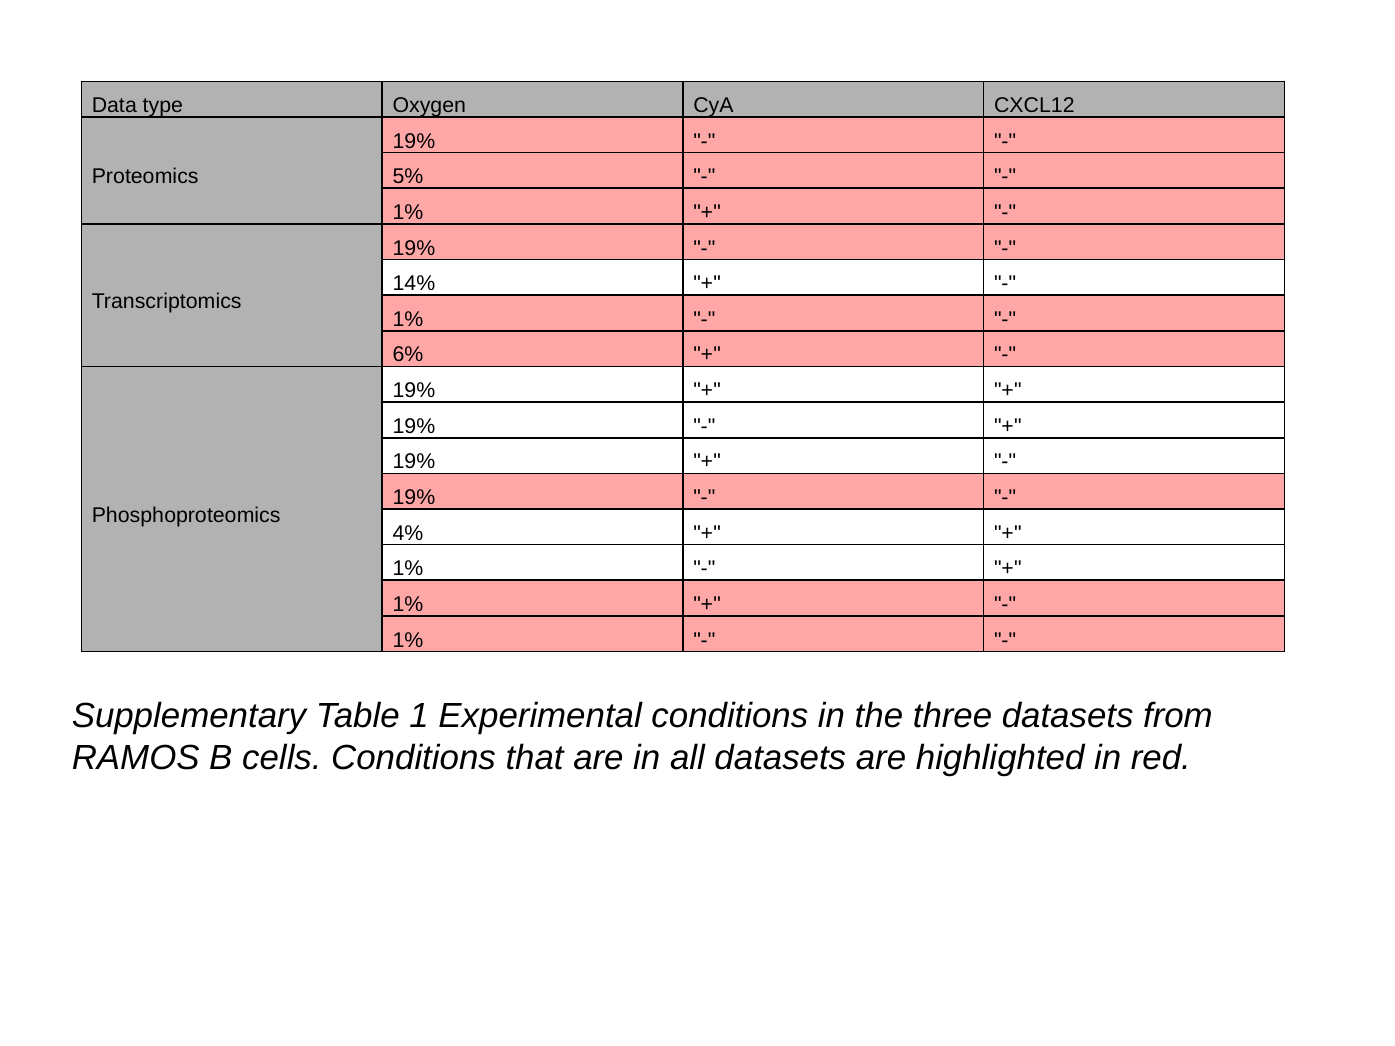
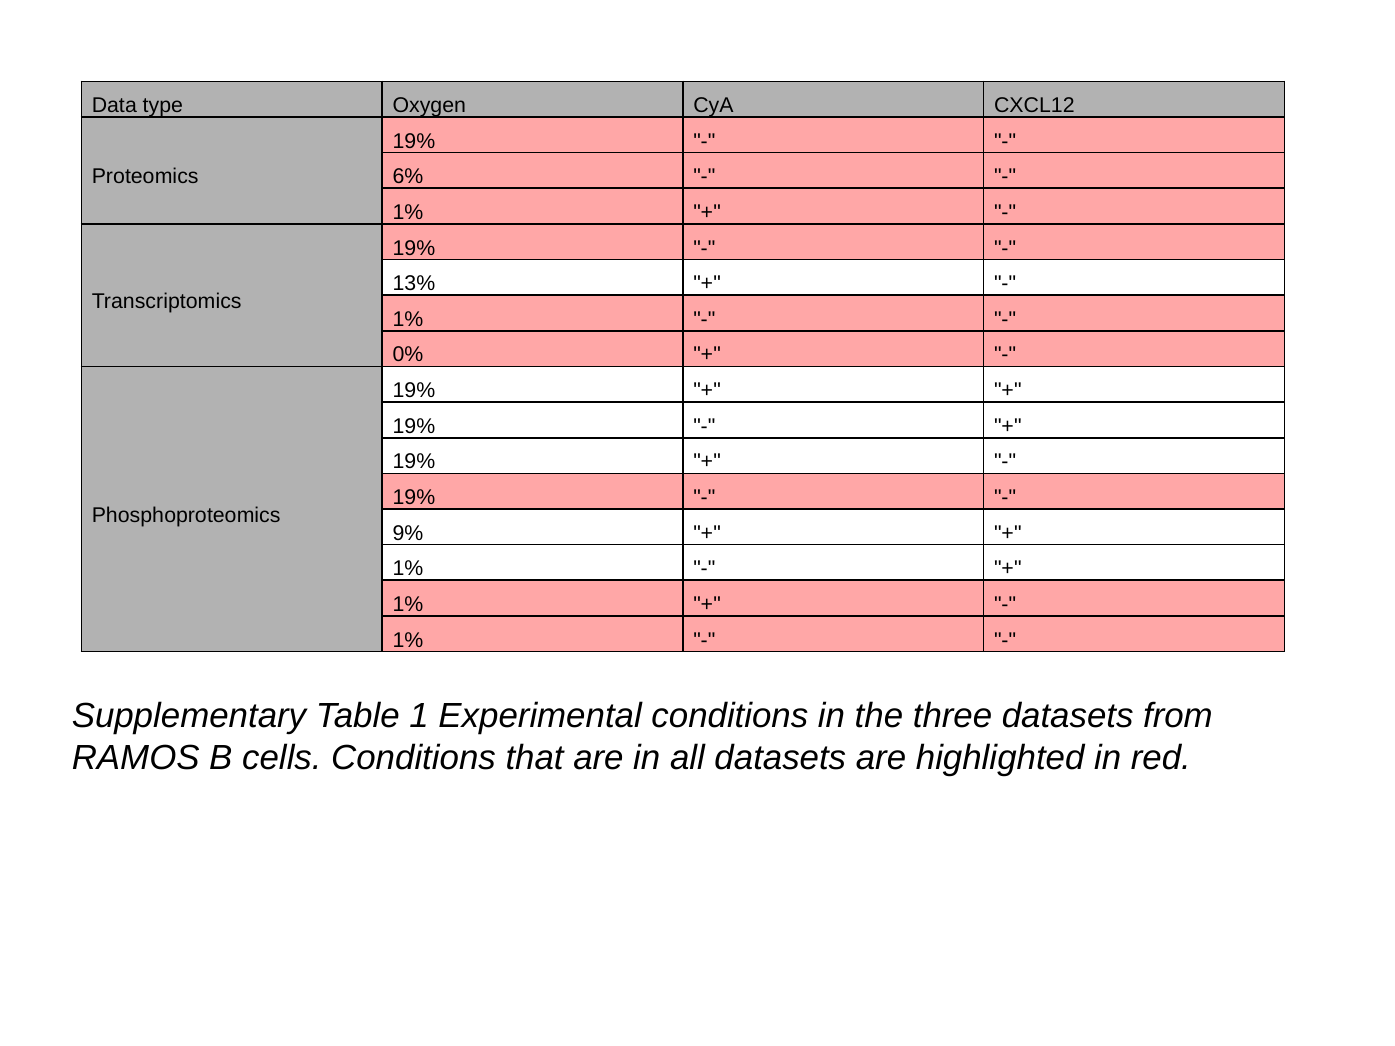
5%: 5% -> 6% (408, 177)
14%: 14% -> 13% (414, 284)
6%: 6% -> 0% (408, 355)
4%: 4% -> 9% (408, 533)
